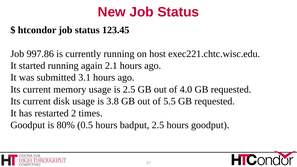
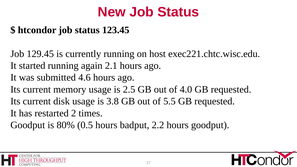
997.86: 997.86 -> 129.45 (40, 54)
3.1: 3.1 -> 4.6 (84, 78)
badput 2.5: 2.5 -> 2.2 (158, 125)
